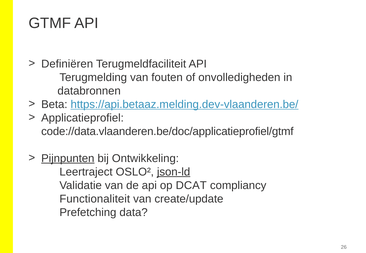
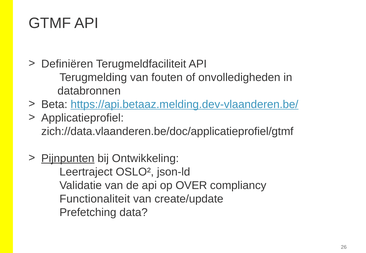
code://data.vlaanderen.be/doc/applicatieprofiel/gtmf: code://data.vlaanderen.be/doc/applicatieprofiel/gtmf -> zich://data.vlaanderen.be/doc/applicatieprofiel/gtmf (167, 132)
json-ld underline: present -> none (174, 172)
DCAT: DCAT -> OVER (191, 186)
